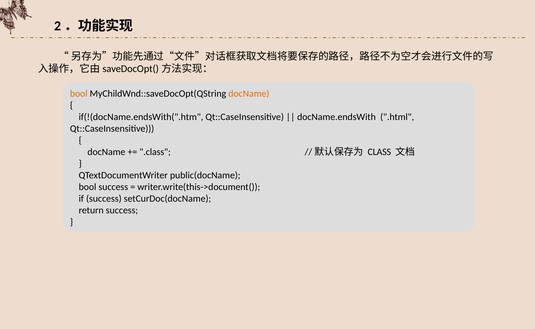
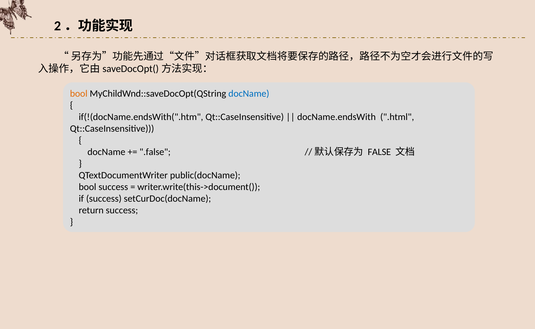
docName colour: orange -> blue (249, 94)
.class: .class -> .false (155, 152)
CLASS: CLASS -> FALSE (379, 152)
